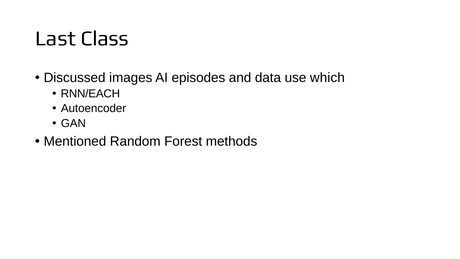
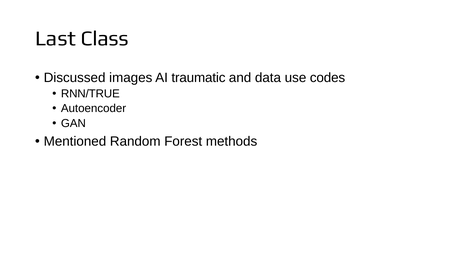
episodes: episodes -> traumatic (198, 78)
which: which -> codes (328, 78)
RNN/EACH: RNN/EACH -> RNN/TRUE (90, 94)
